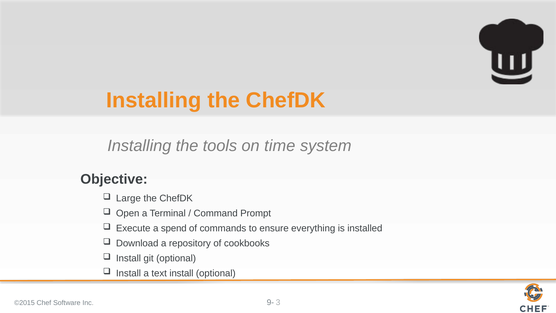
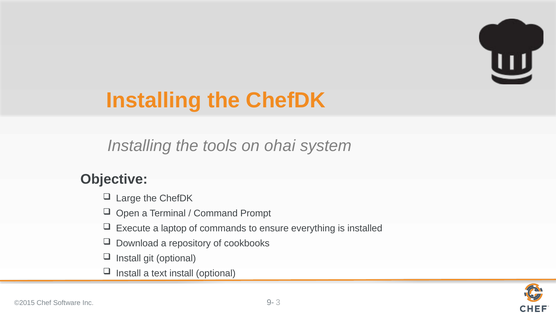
time: time -> ohai (280, 146)
spend: spend -> laptop (174, 228)
